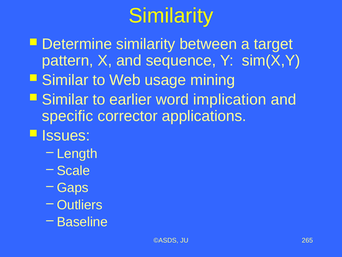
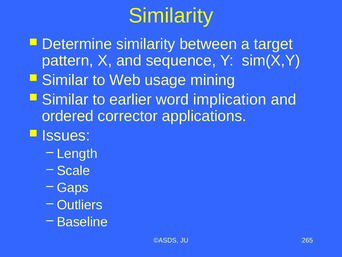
specific: specific -> ordered (68, 116)
